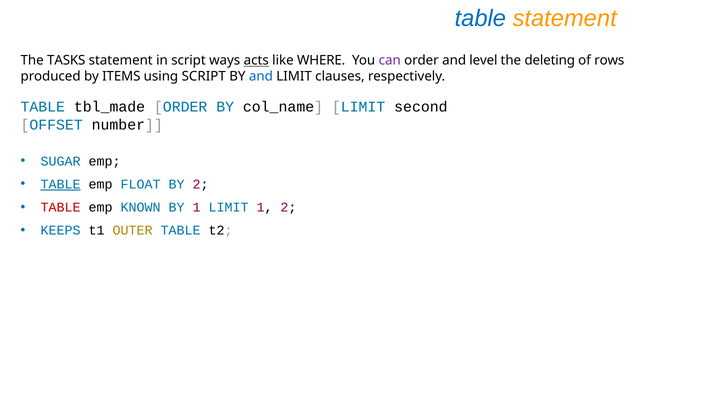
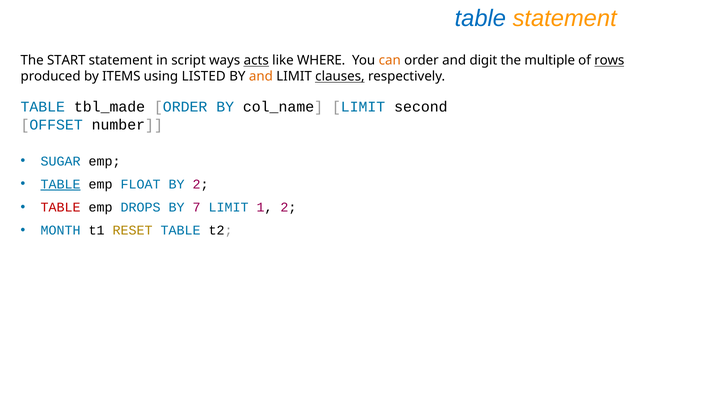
TASKS: TASKS -> START (66, 60)
can colour: purple -> orange (390, 60)
level: level -> digit (483, 60)
deleting: deleting -> multiple (550, 60)
rows underline: none -> present (609, 60)
using SCRIPT: SCRIPT -> LISTED (204, 76)
and colour: blue -> orange (261, 76)
clauses underline: none -> present (340, 76)
KNOWN: KNOWN -> DROPS (141, 207)
BY 1: 1 -> 7 (197, 207)
KEEPS: KEEPS -> MONTH (61, 230)
OUTER: OUTER -> RESET (133, 230)
